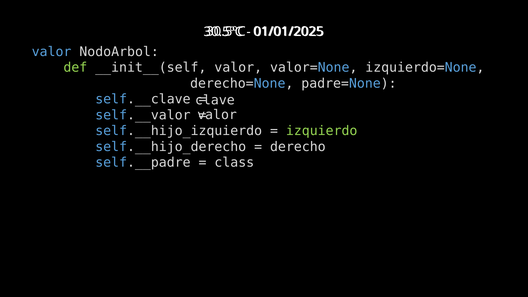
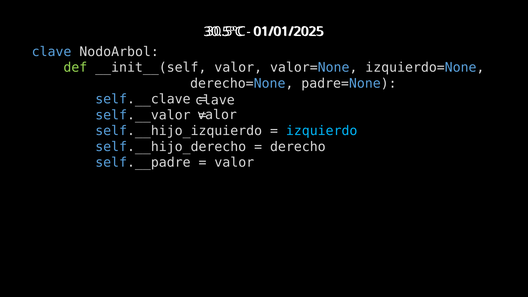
valor: valor -> clave (52, 52)
izquierdo colour: light green -> light blue (322, 131)
class: class -> valor (234, 163)
